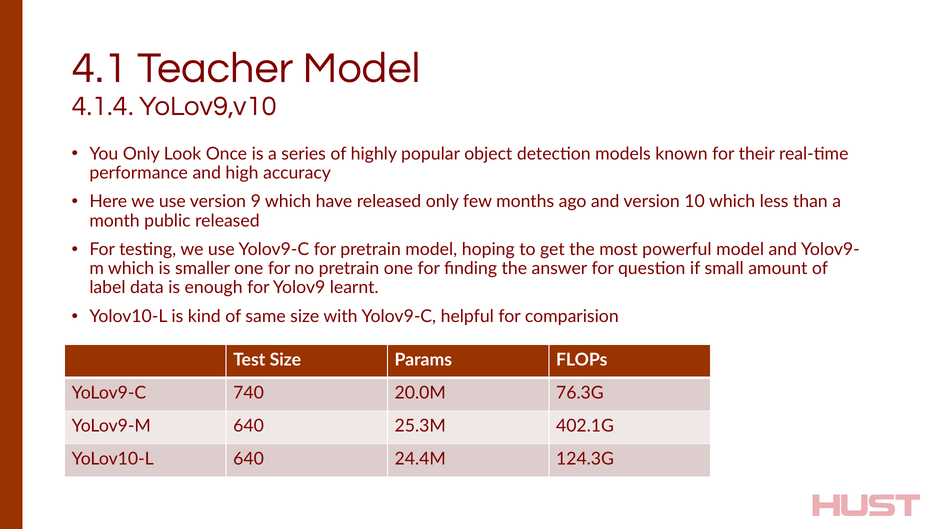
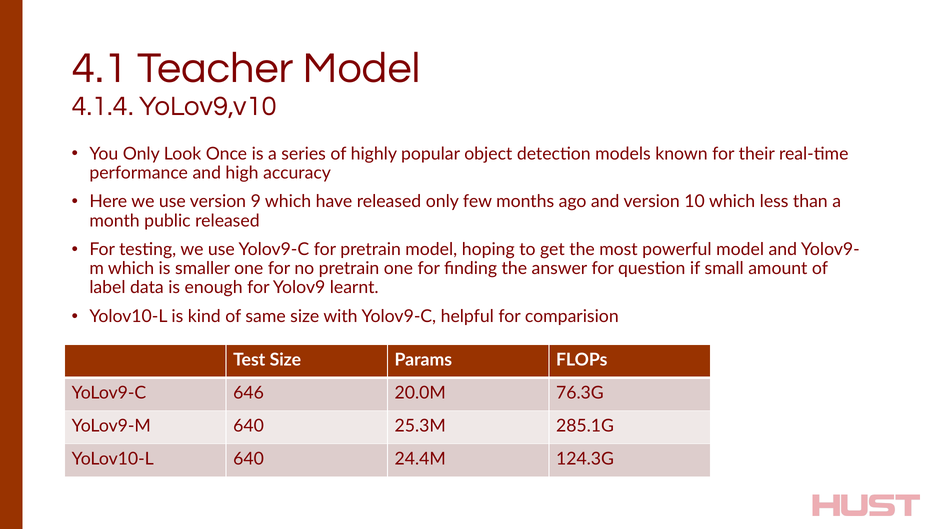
740: 740 -> 646 (249, 393)
402.1G: 402.1G -> 285.1G (585, 426)
